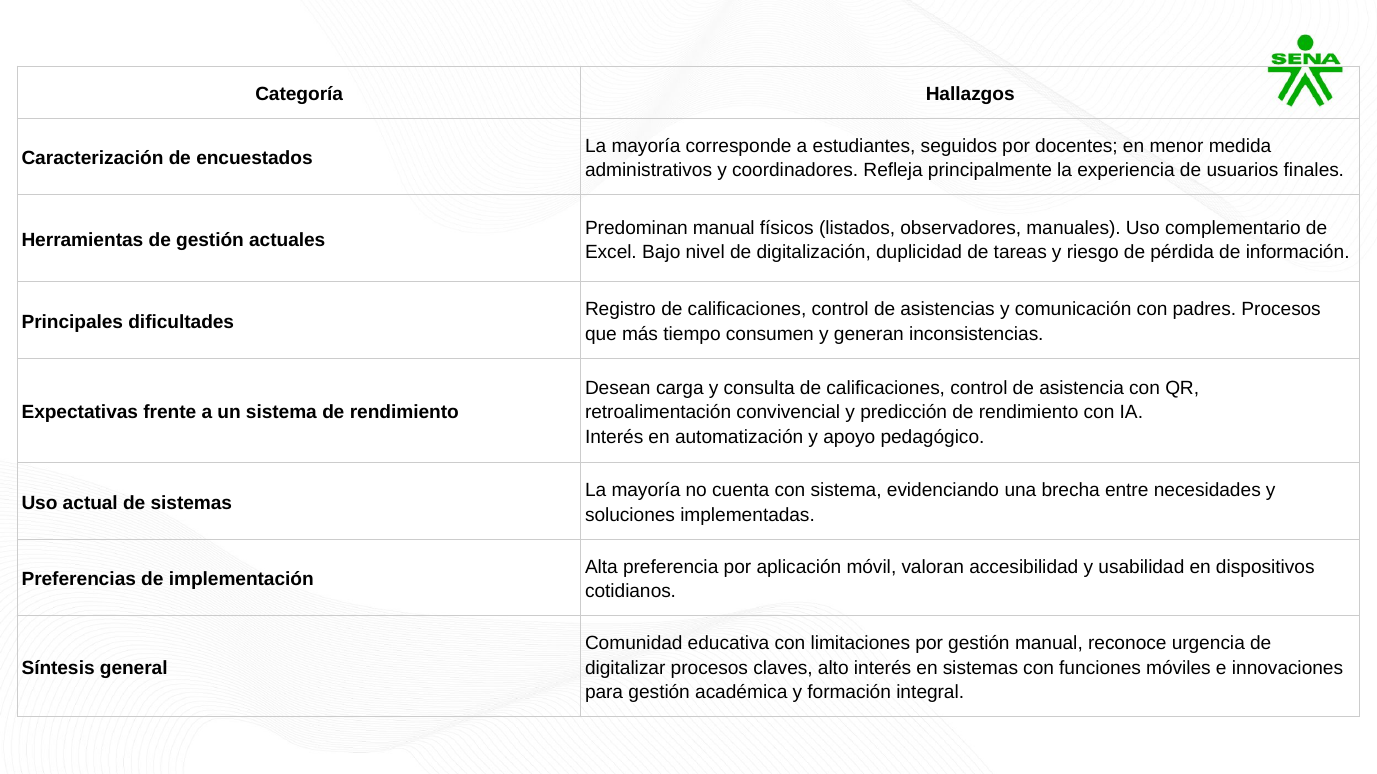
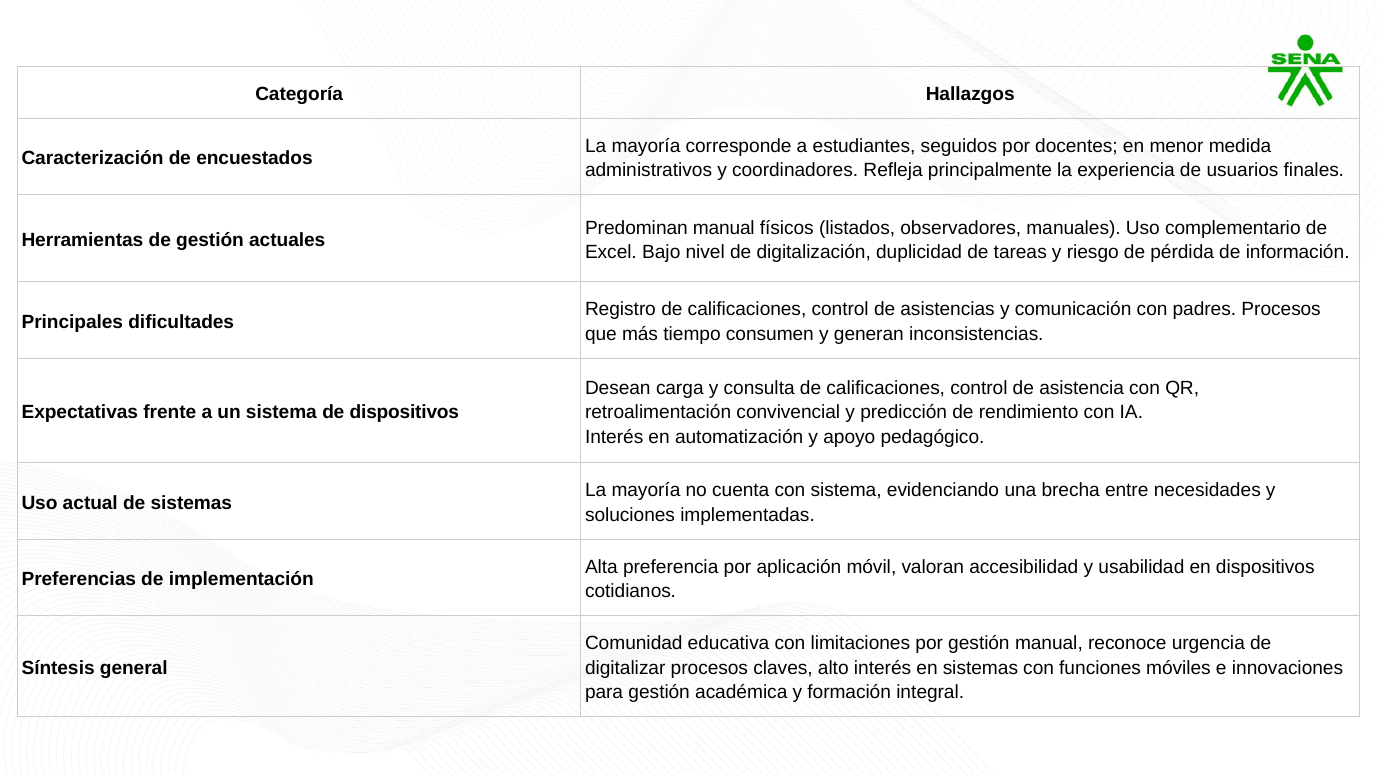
sistema de rendimiento: rendimiento -> dispositivos (404, 413)
